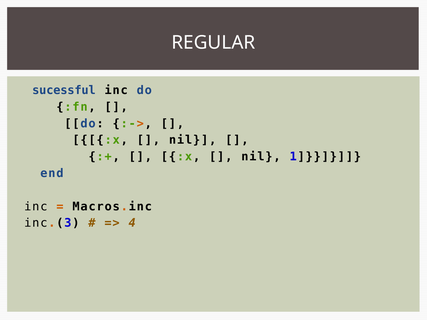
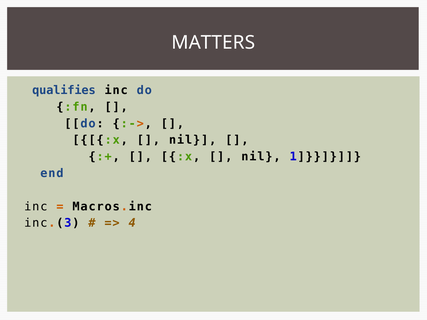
REGULAR: REGULAR -> MATTERS (213, 43)
sucessful: sucessful -> qualifies (64, 90)
